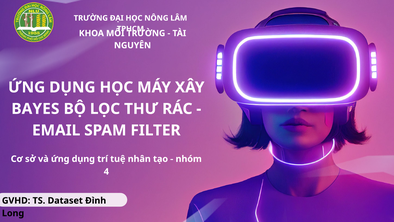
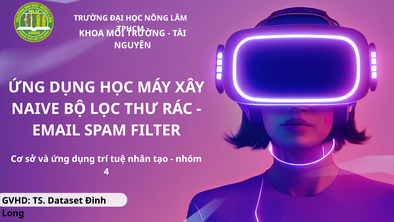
BAYES: BAYES -> NAIVE (35, 109)
